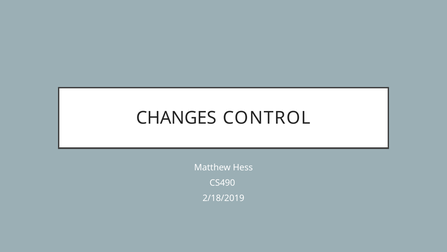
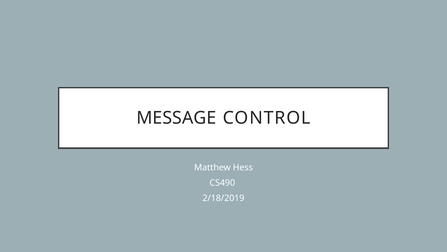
CHANGES: CHANGES -> MESSAGE (176, 118)
